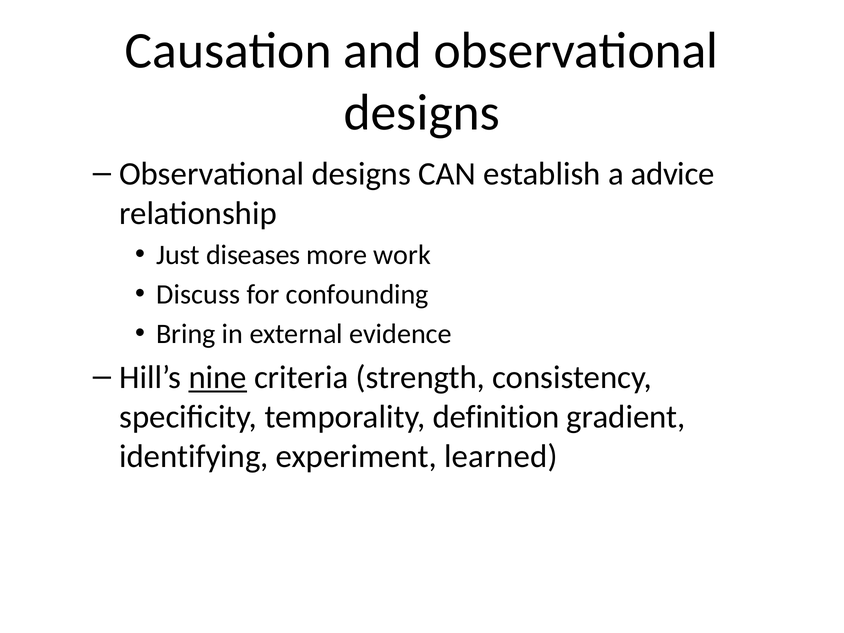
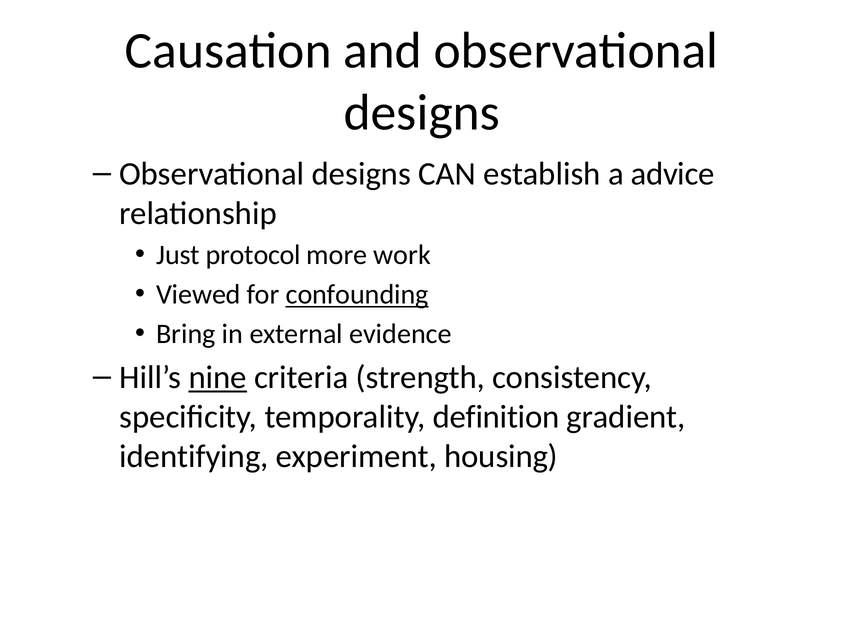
diseases: diseases -> protocol (253, 255)
Discuss: Discuss -> Viewed (198, 295)
confounding underline: none -> present (357, 295)
learned: learned -> housing (501, 456)
